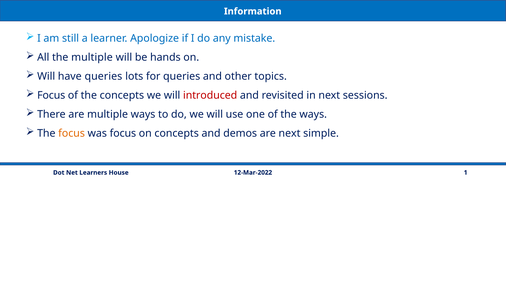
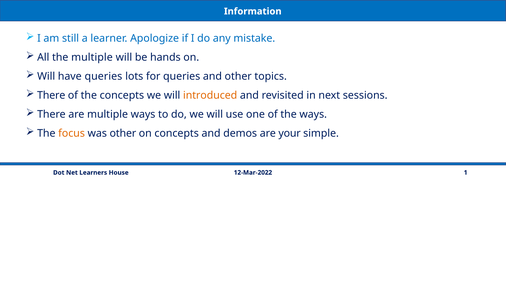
Focus: Focus -> There (51, 95)
introduced colour: red -> orange (210, 95)
was focus: focus -> other (123, 133)
are next: next -> your (290, 133)
